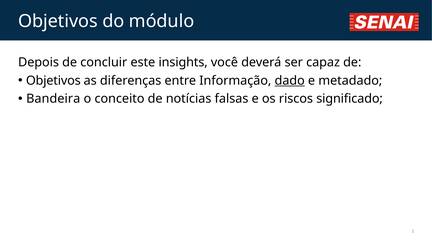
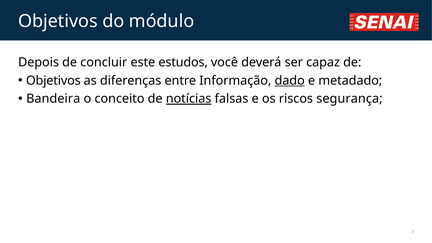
insights: insights -> estudos (183, 63)
notícias underline: none -> present (189, 99)
significado: significado -> segurança (349, 99)
